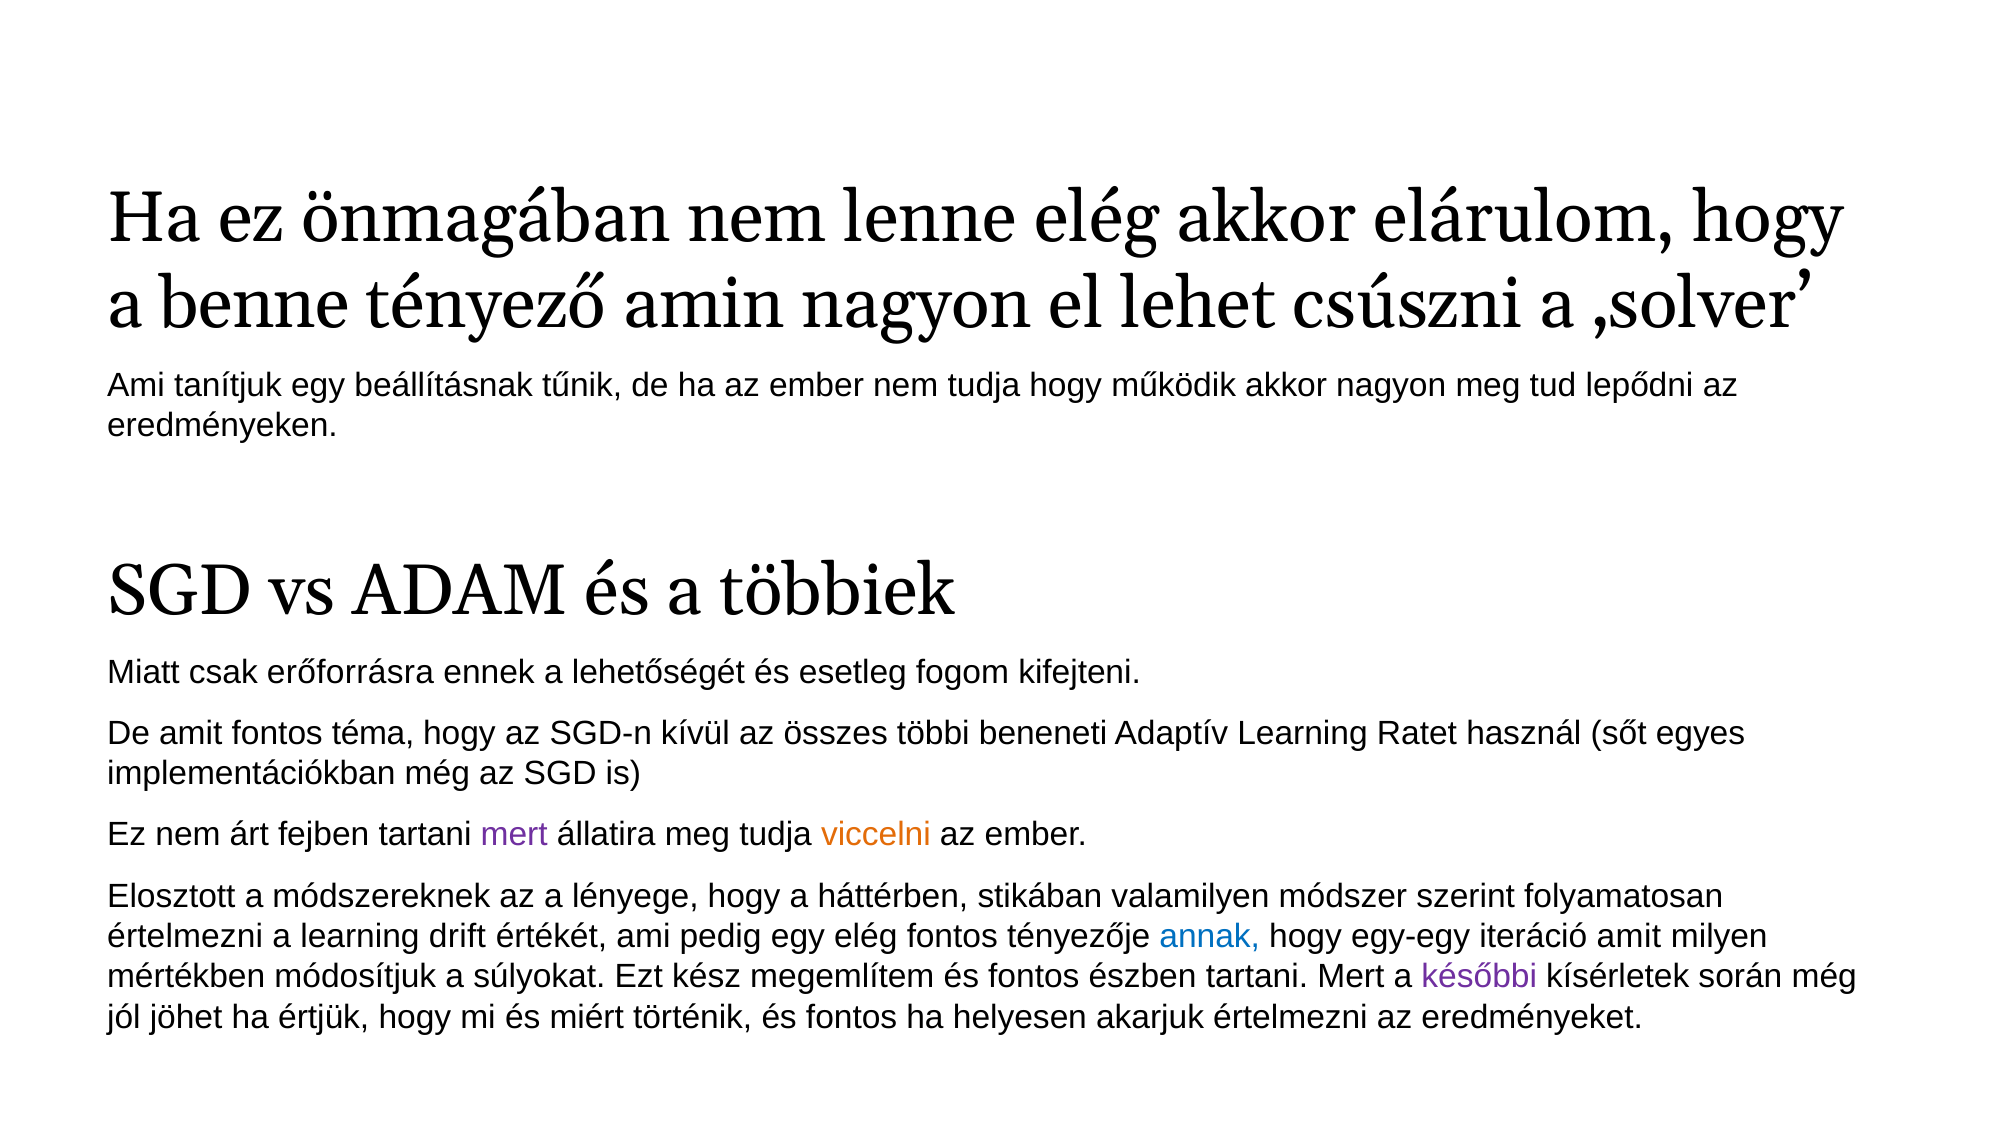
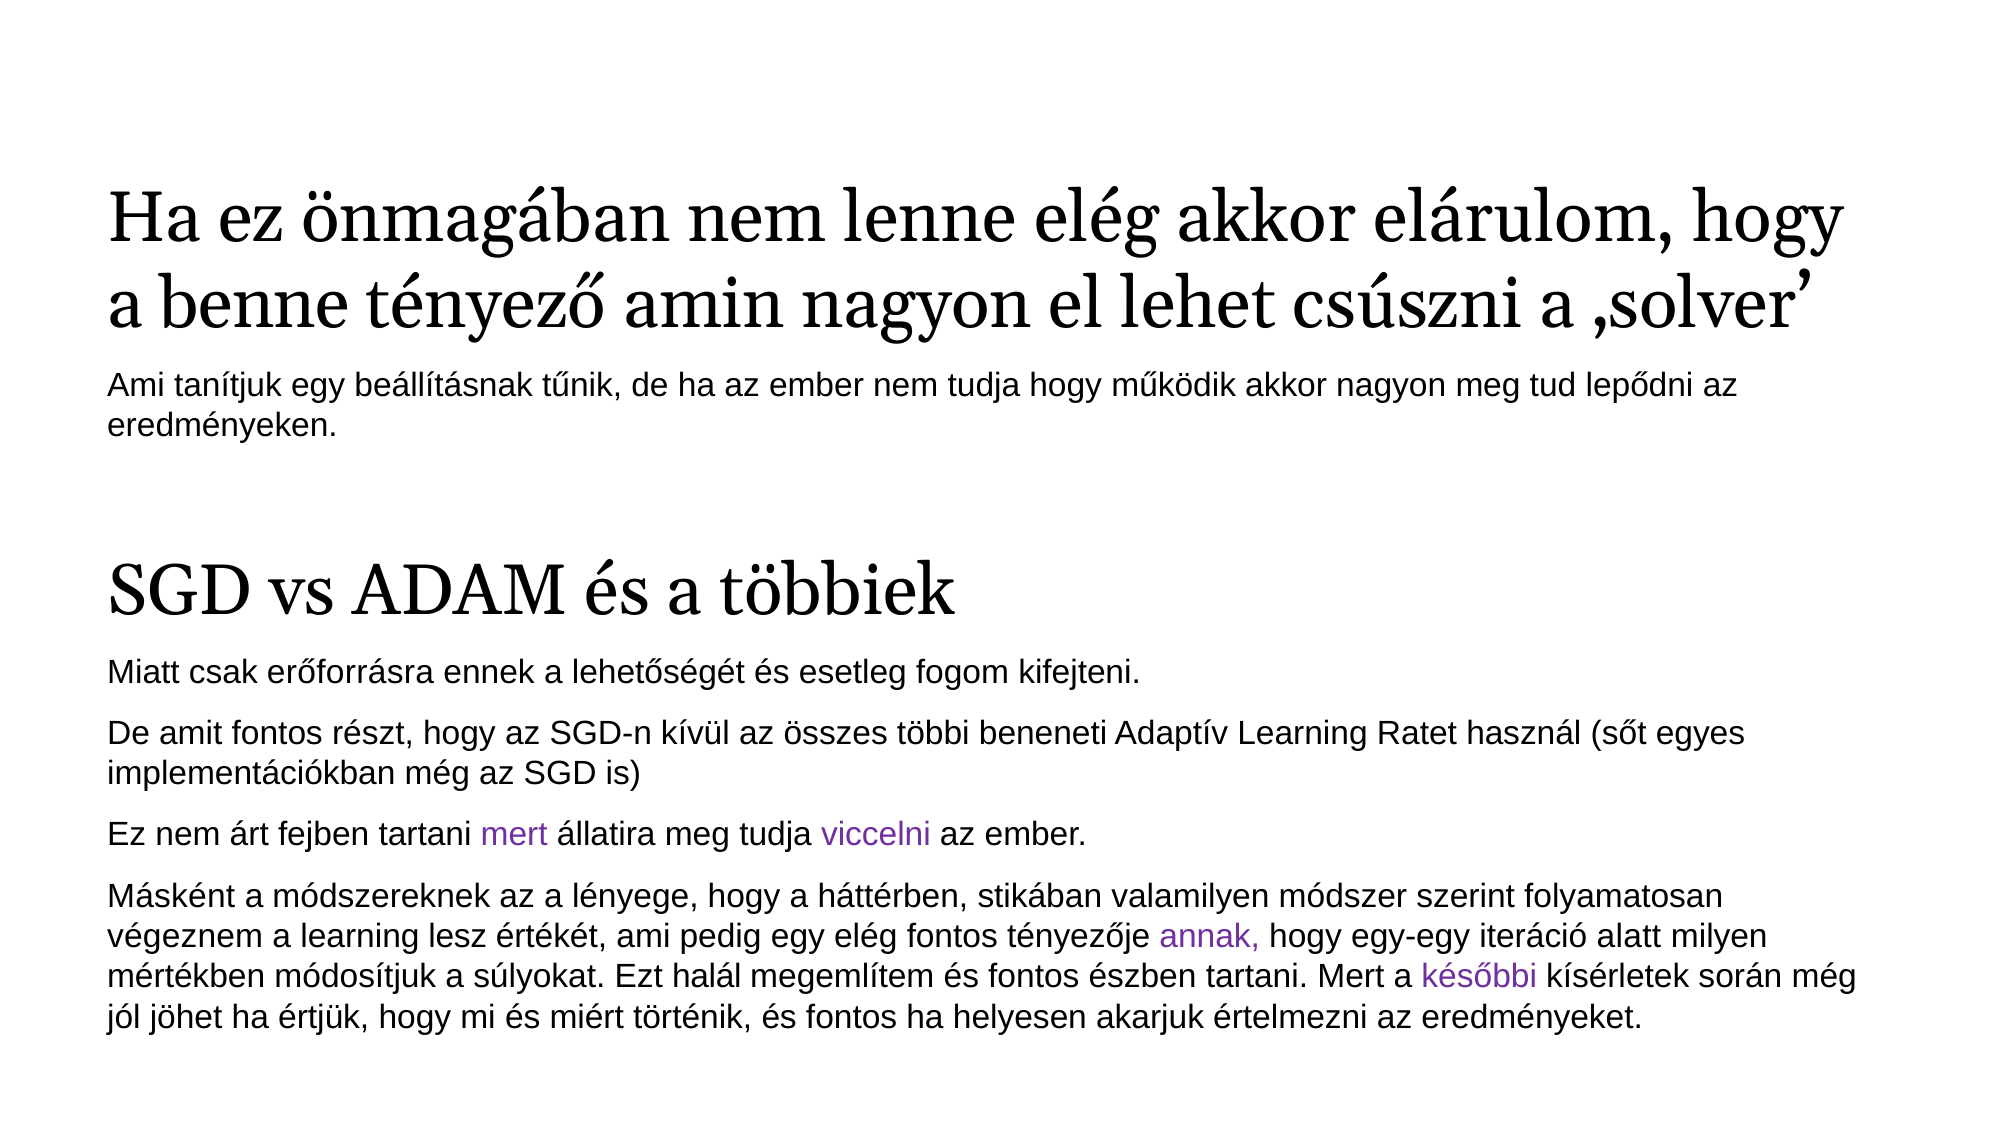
téma: téma -> részt (373, 733)
viccelni colour: orange -> purple (876, 834)
Elosztott: Elosztott -> Másként (171, 896)
értelmezni: értelmezni -> végeznem (185, 936)
drift: drift -> lesz (458, 936)
annak colour: blue -> purple (1210, 936)
iteráció amit: amit -> alatt (1629, 936)
kész: kész -> halál (707, 976)
